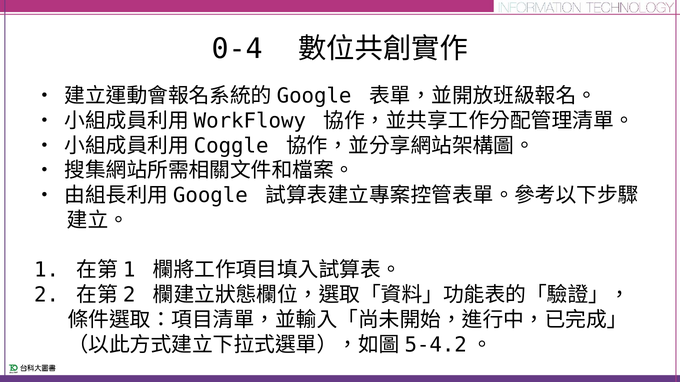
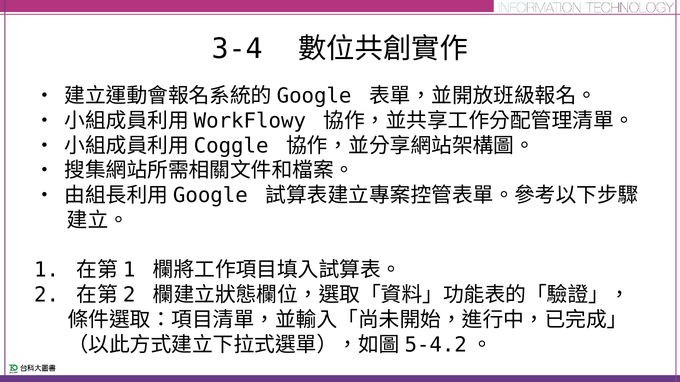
0-4: 0-4 -> 3-4 (237, 49)
